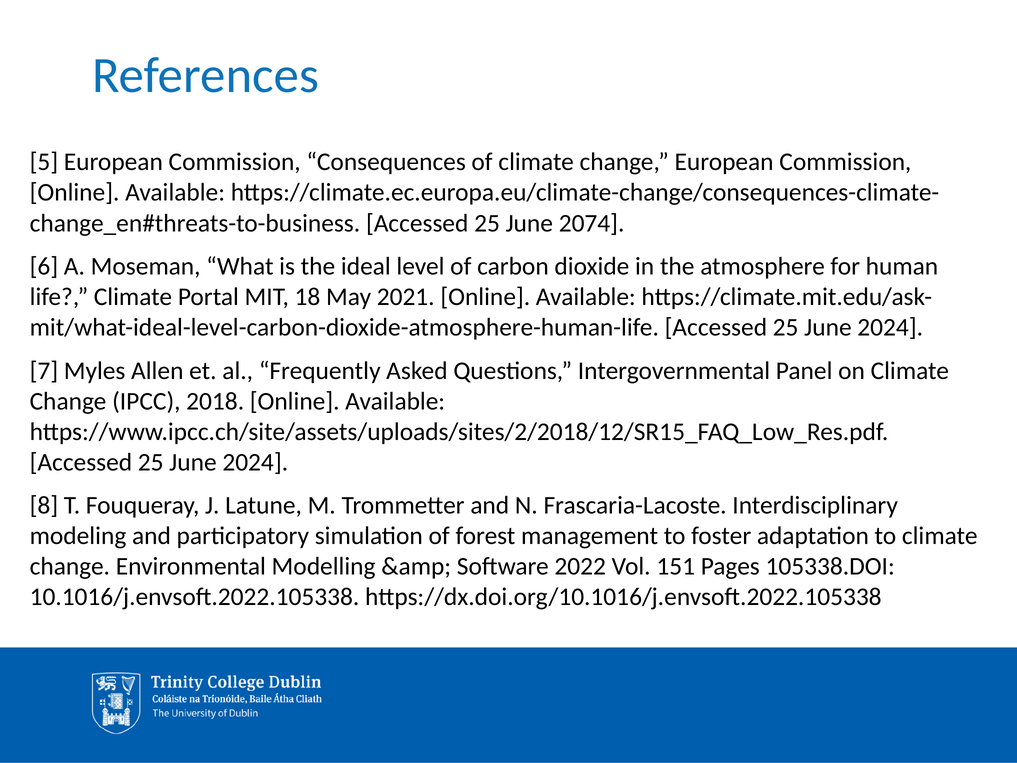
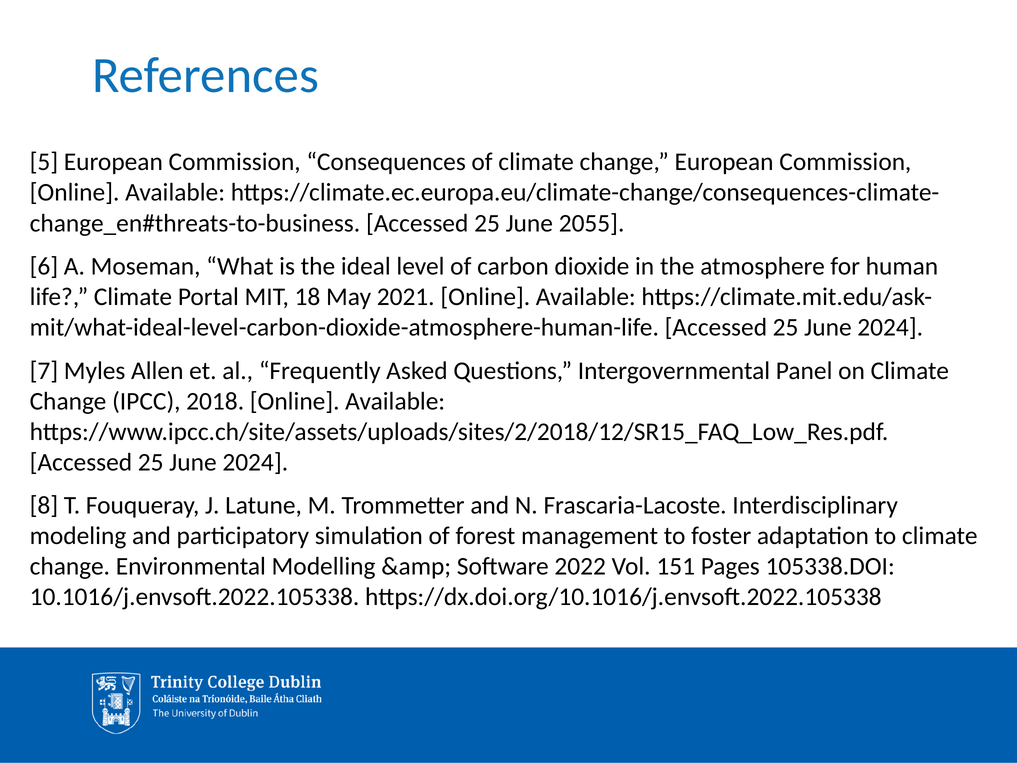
2074: 2074 -> 2055 (592, 223)
